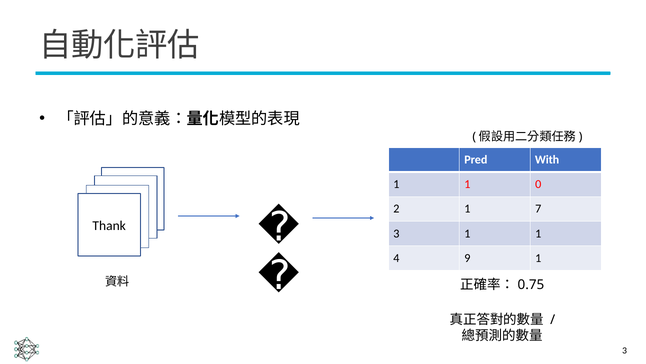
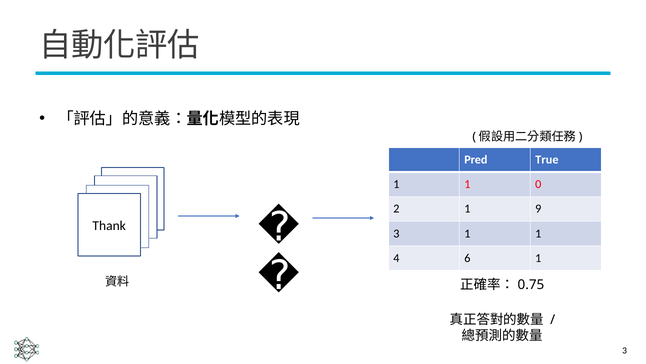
With: With -> True (547, 160)
7: 7 -> 9 (538, 209)
9: 9 -> 6 (467, 258)
